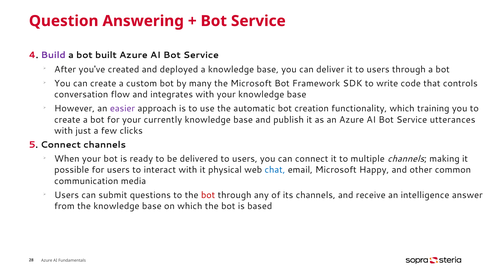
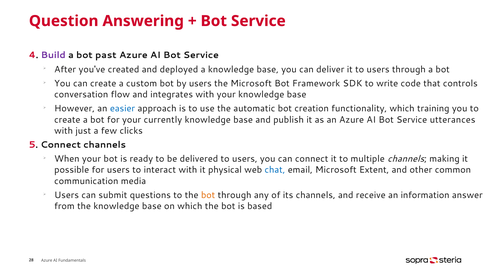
built: built -> past (106, 55)
by many: many -> users (200, 83)
easier colour: purple -> blue (122, 108)
Happy: Happy -> Extent (374, 170)
bot colour: red -> orange (208, 195)
intelligence: intelligence -> information (425, 195)
